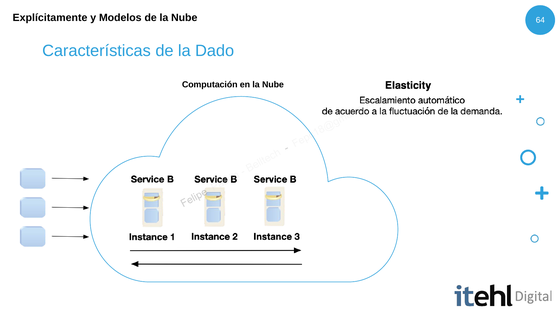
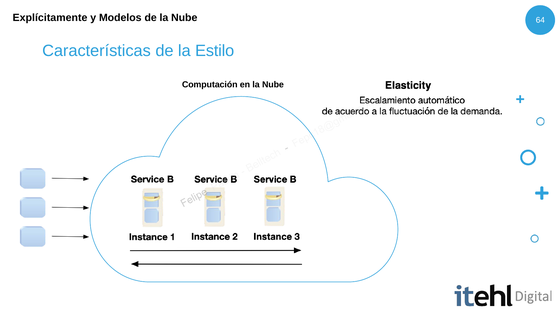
Dado: Dado -> Estilo (215, 51)
